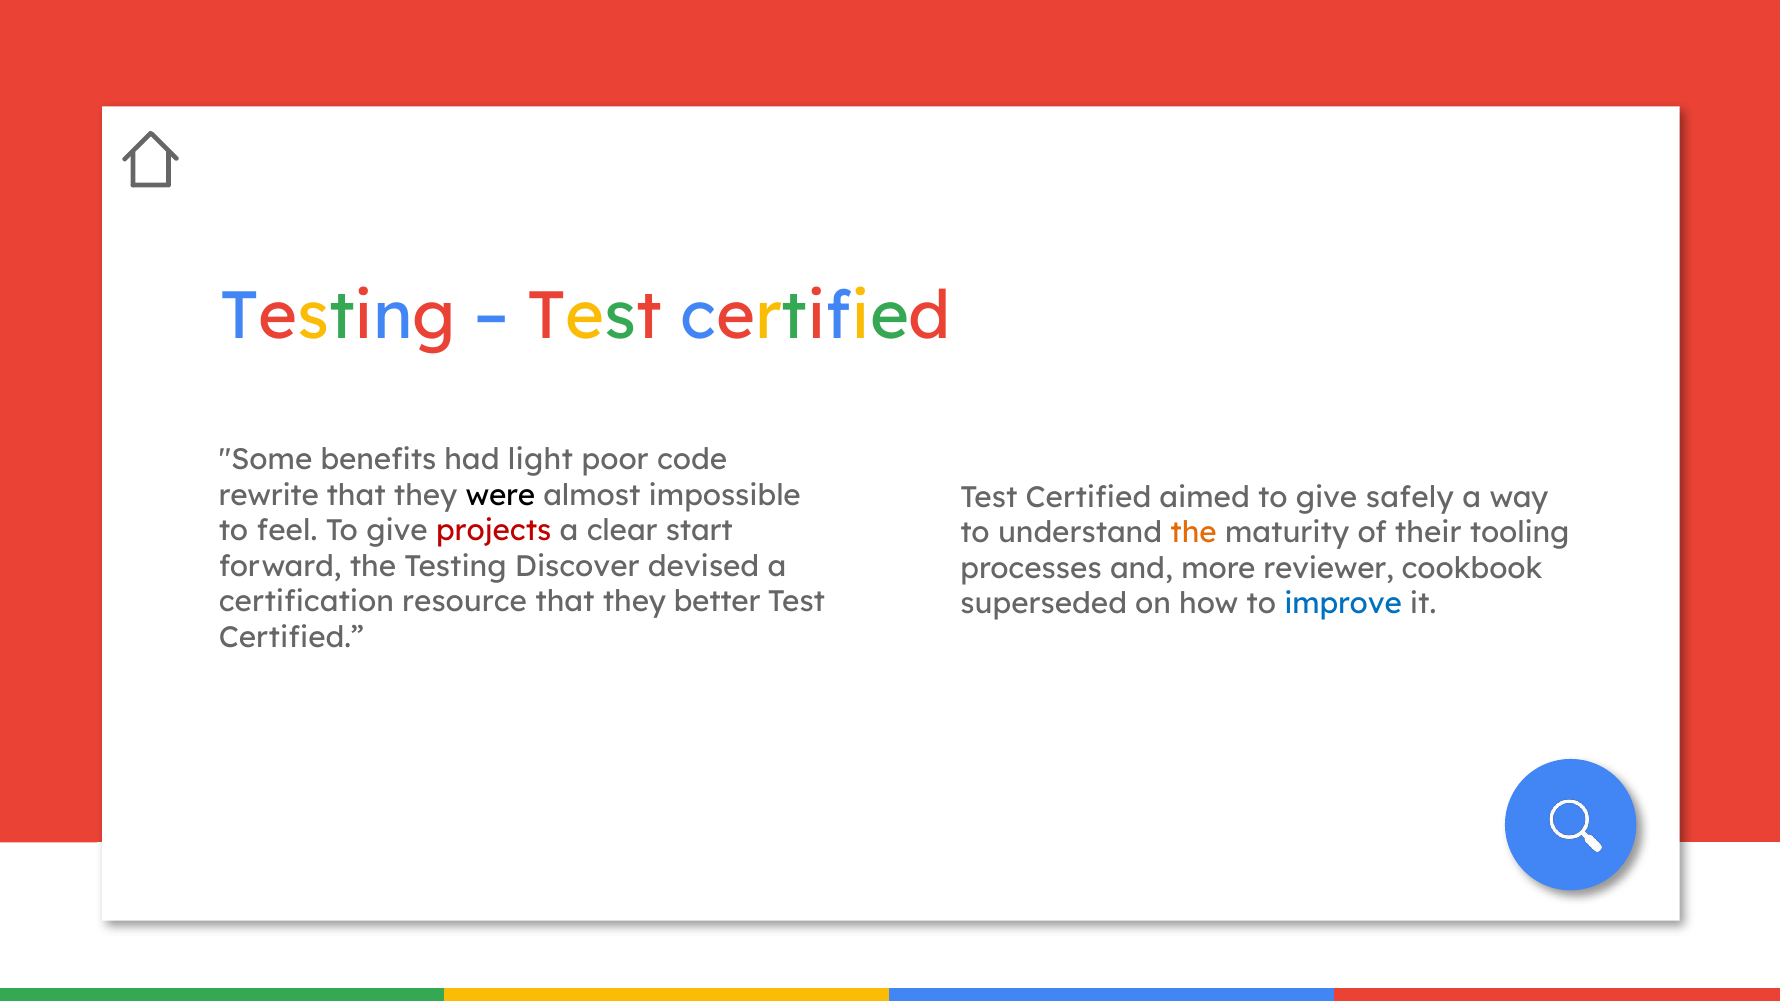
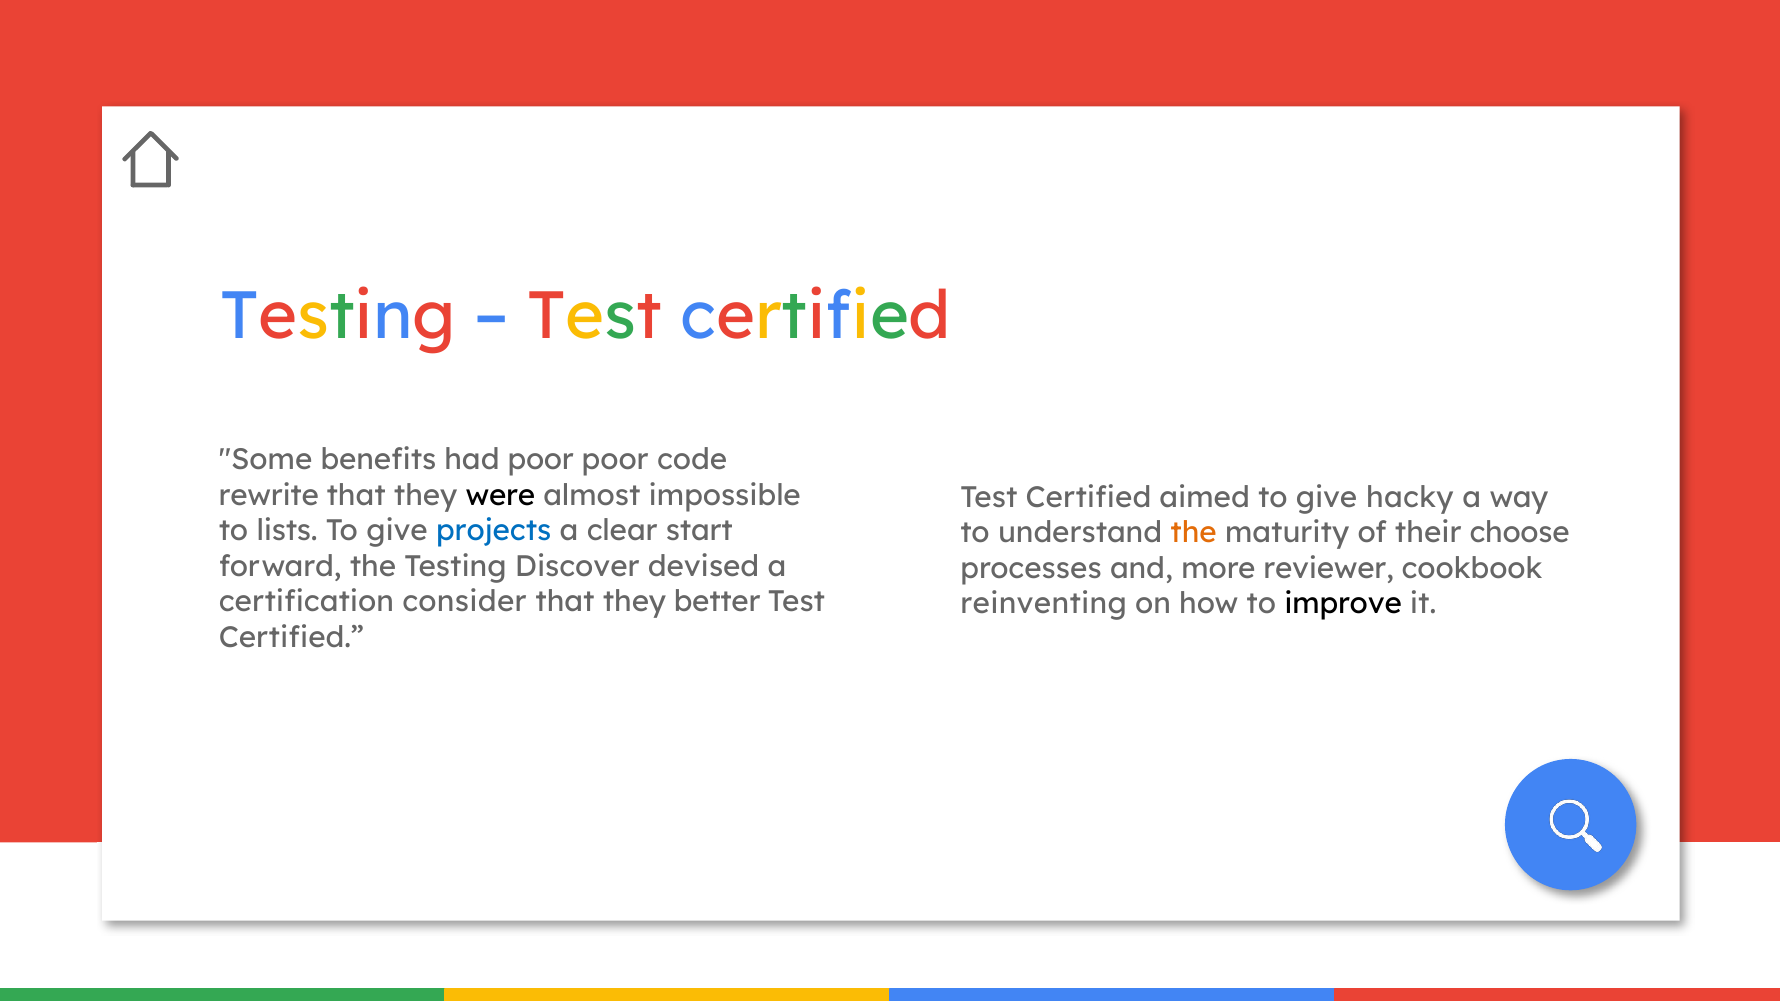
had light: light -> poor (541, 460)
safely: safely -> hacky (1410, 497)
feel: feel -> lists (287, 531)
projects colour: red -> blue (494, 531)
tooling: tooling -> choose (1520, 533)
resource: resource -> consider (464, 602)
superseded: superseded -> reinventing (1044, 604)
improve colour: blue -> black (1343, 604)
